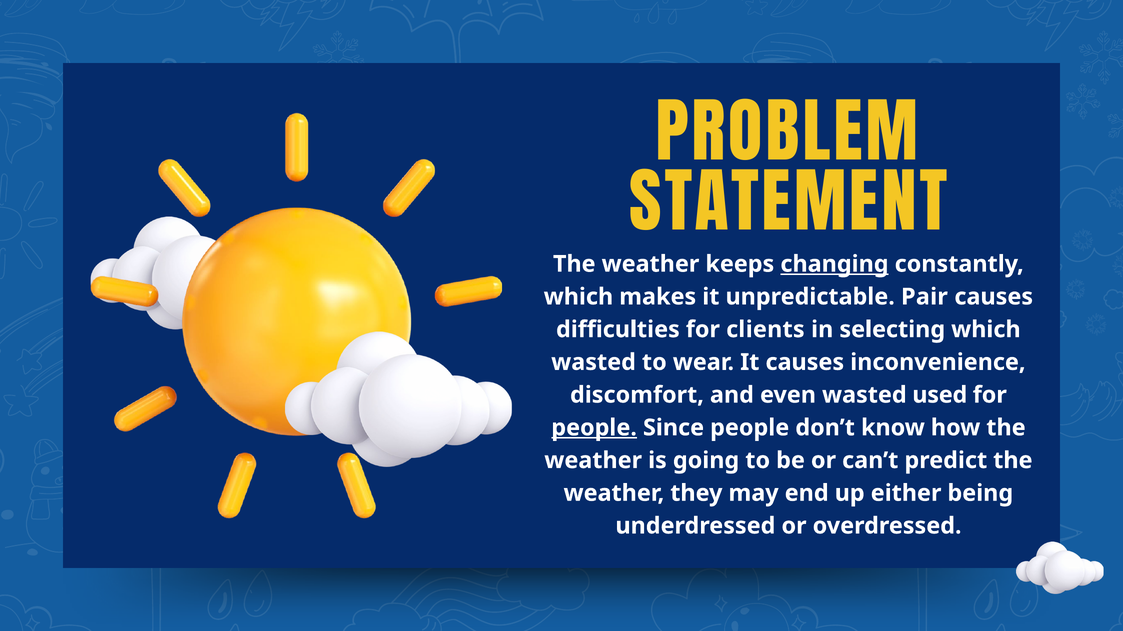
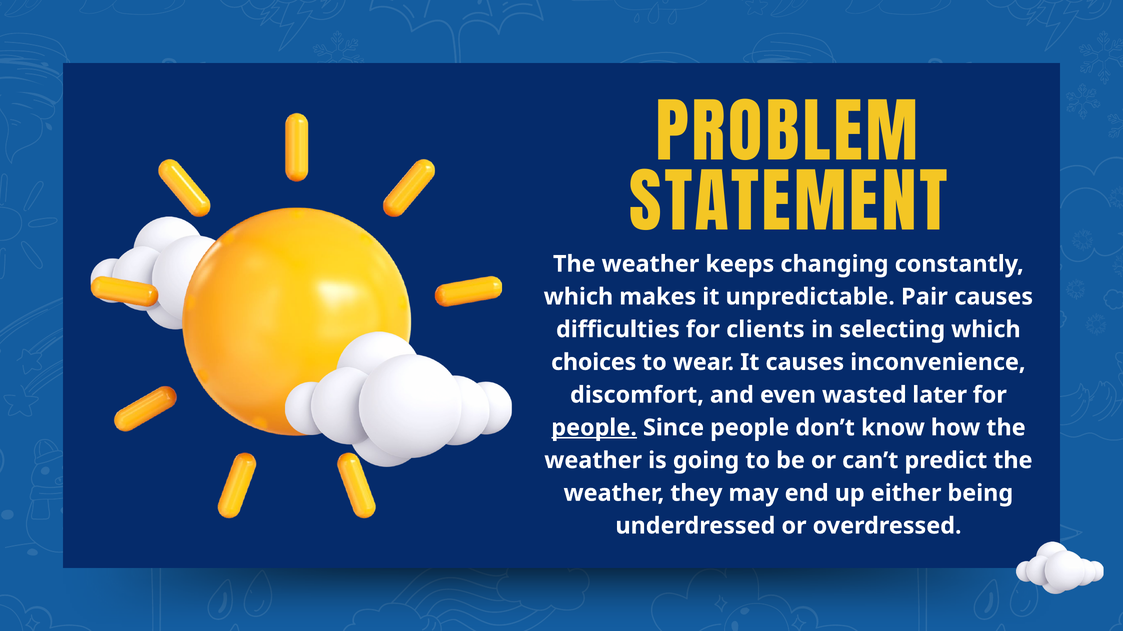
changing underline: present -> none (834, 264)
wasted: wasted -> choices (594, 363)
used: used -> later (940, 395)
